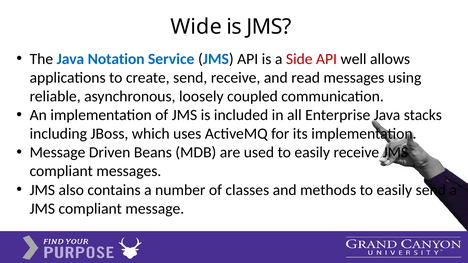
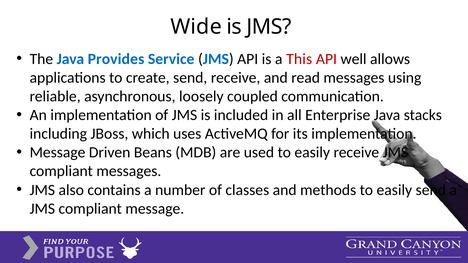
Notation: Notation -> Provides (116, 59)
Side: Side -> This (299, 59)
